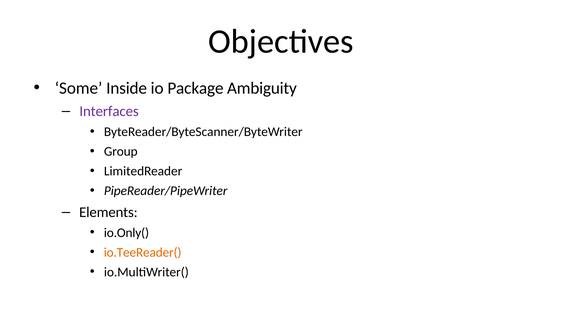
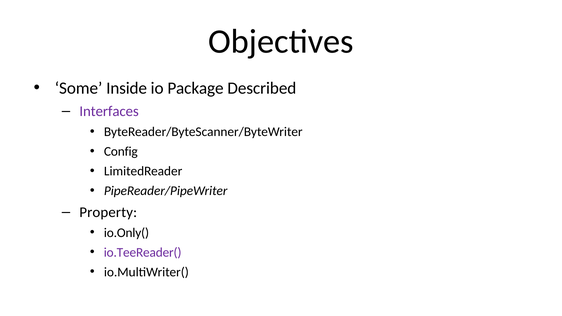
Ambiguity: Ambiguity -> Described (262, 88)
Group: Group -> Config (121, 152)
Elements: Elements -> Property (108, 212)
io.TeeReader( colour: orange -> purple (143, 253)
